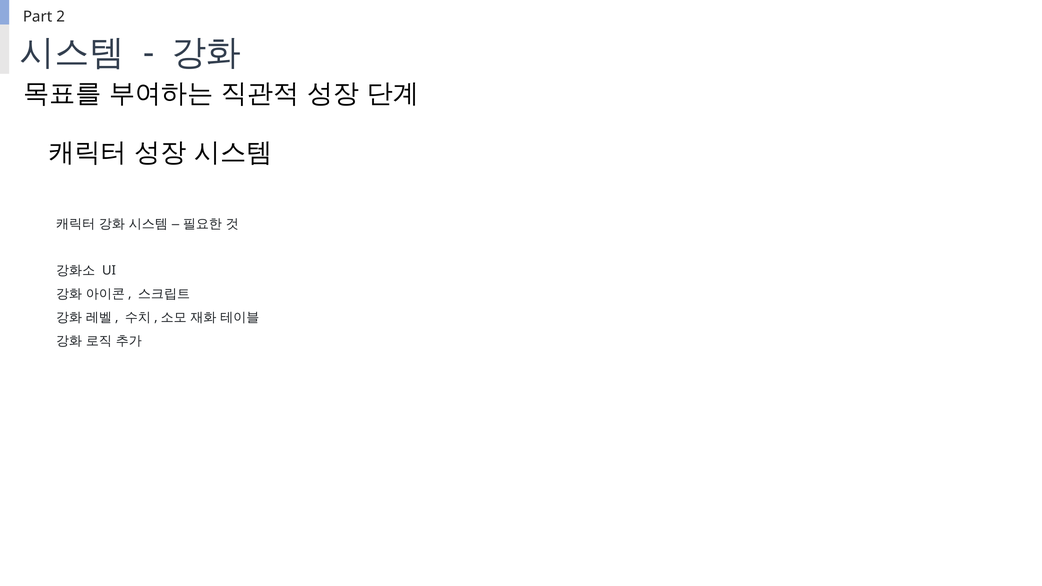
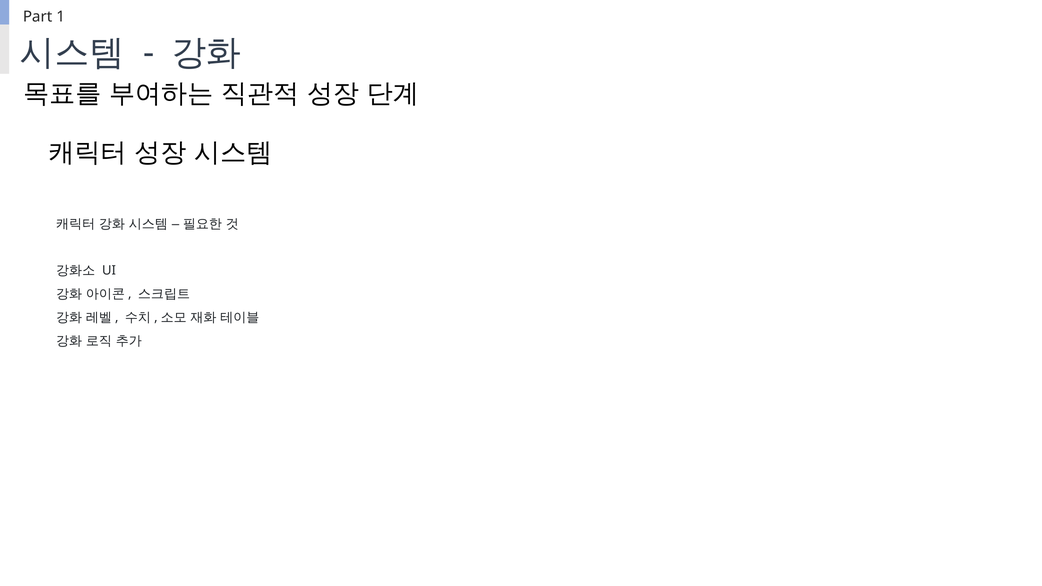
2: 2 -> 1 (61, 17)
